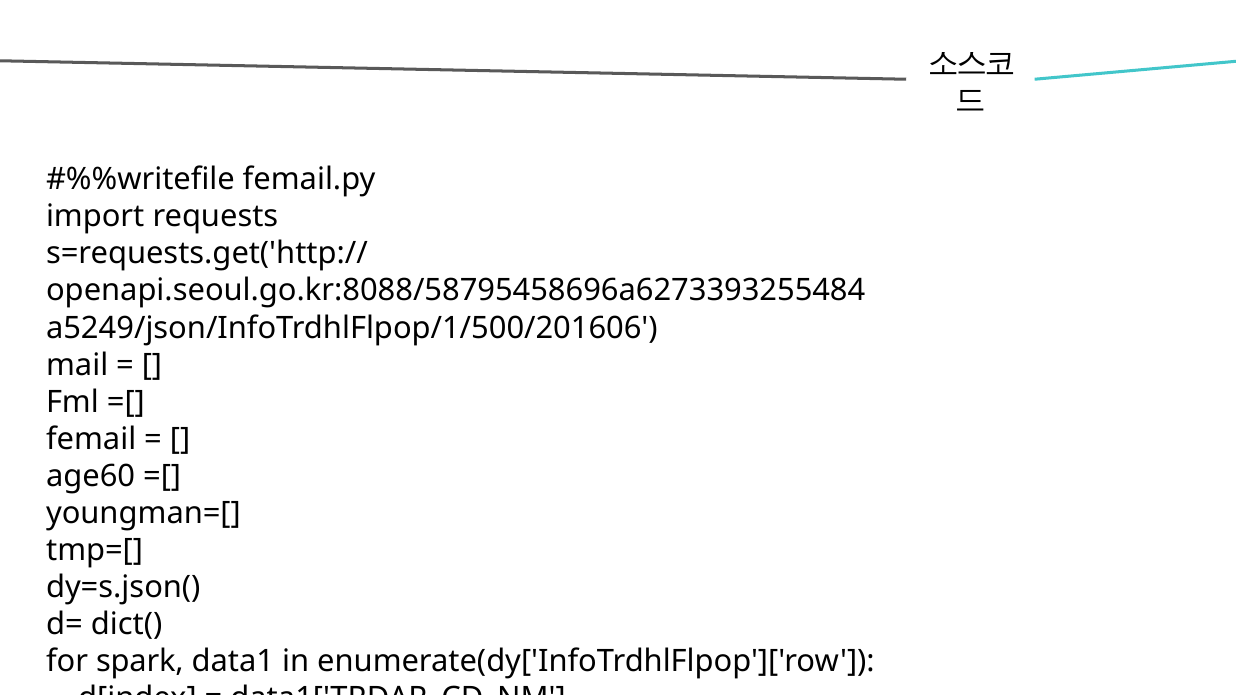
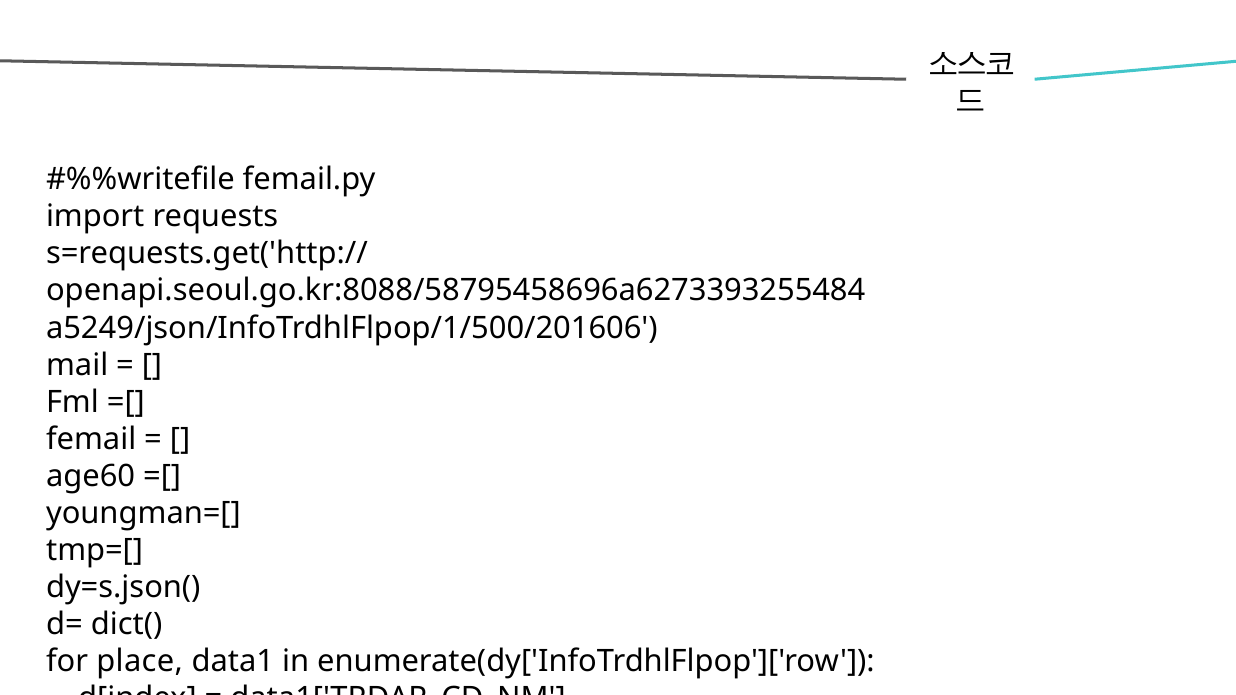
spark: spark -> place (140, 662)
